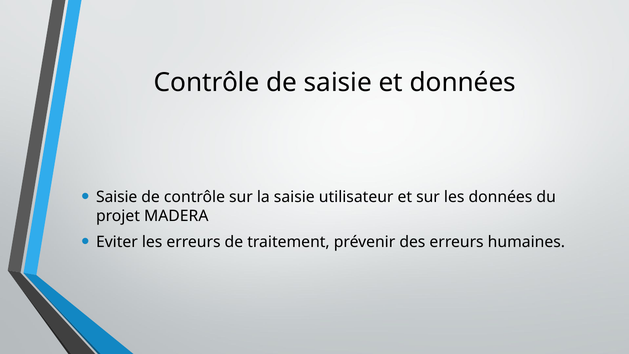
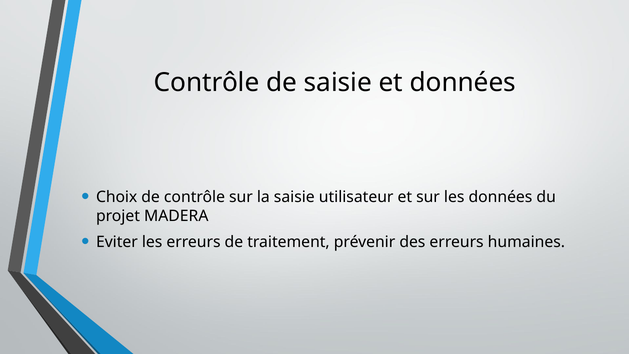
Saisie: Saisie -> Choix (117, 197)
